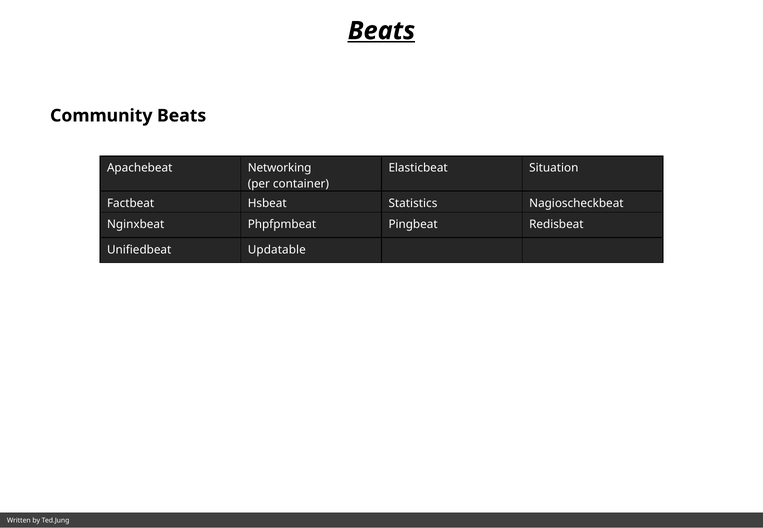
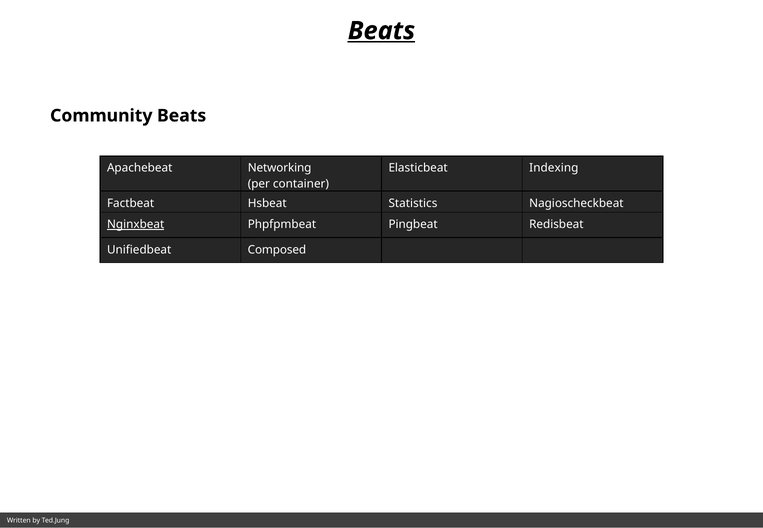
Situation: Situation -> Indexing (554, 168)
Nginxbeat underline: none -> present (136, 225)
Updatable: Updatable -> Composed (277, 250)
